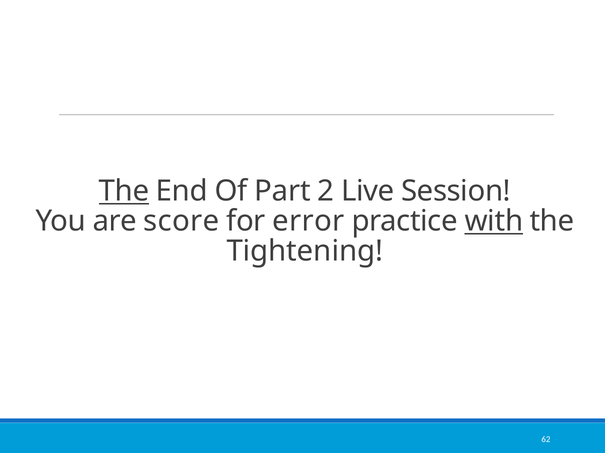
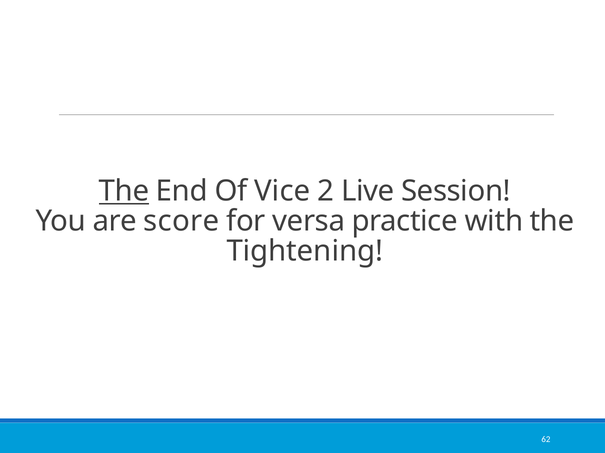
Part: Part -> Vice (282, 191)
error: error -> versa (309, 221)
with underline: present -> none (494, 221)
